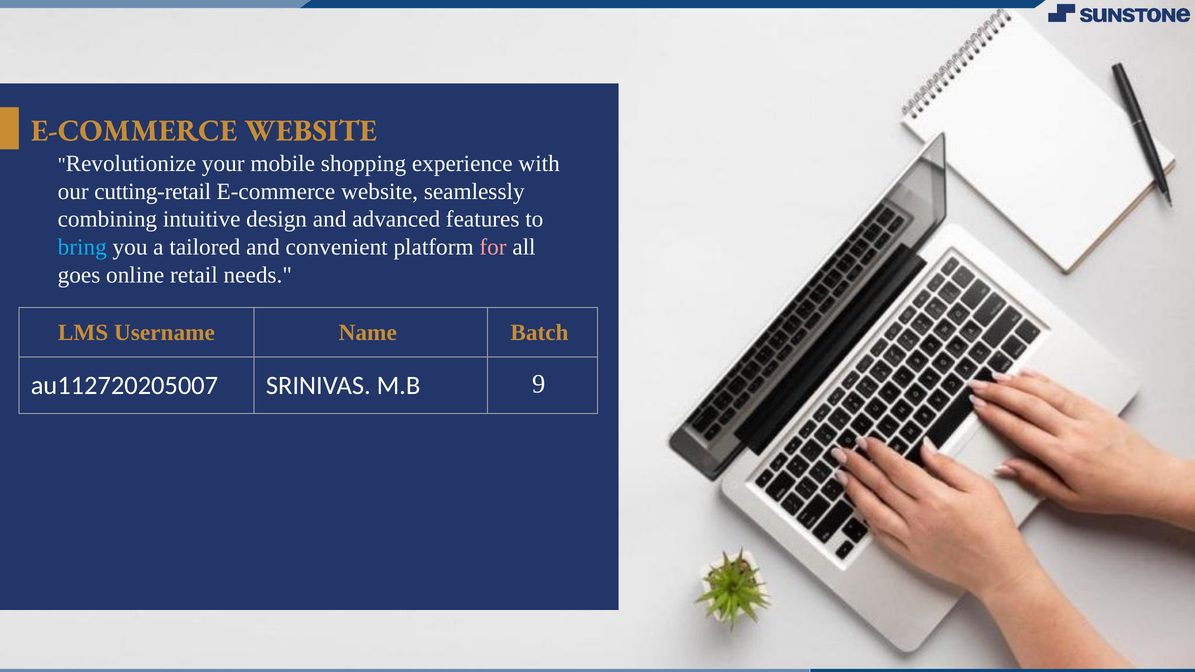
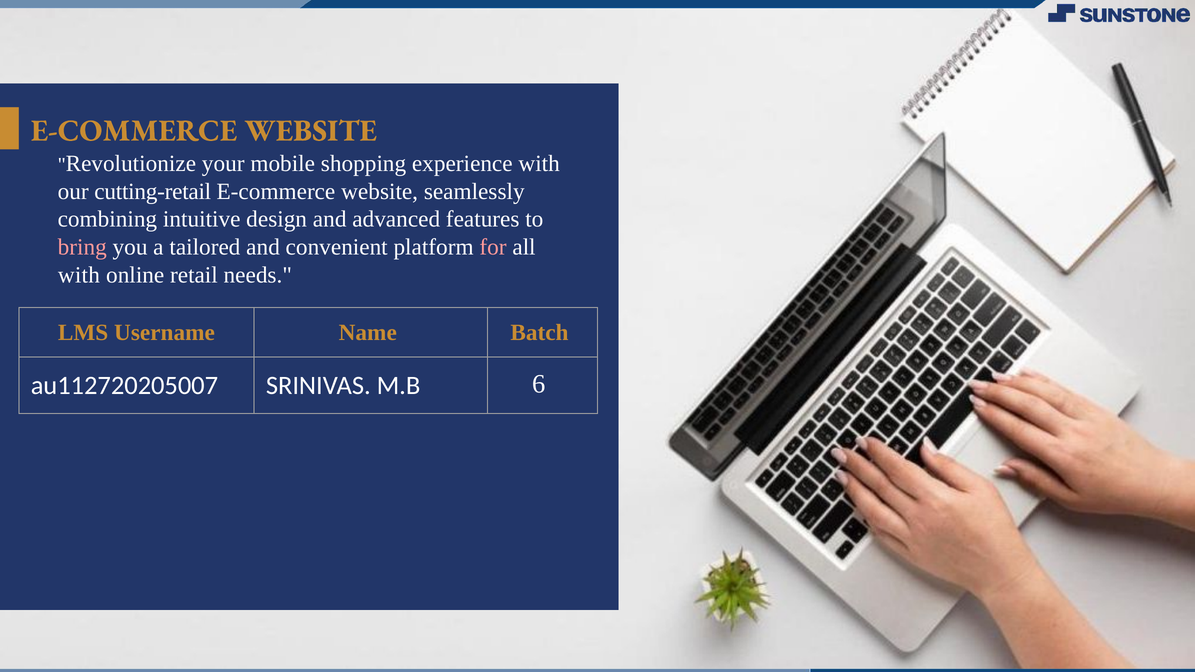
bring colour: light blue -> pink (82, 247)
goes: goes -> with (79, 275)
9: 9 -> 6 (539, 384)
